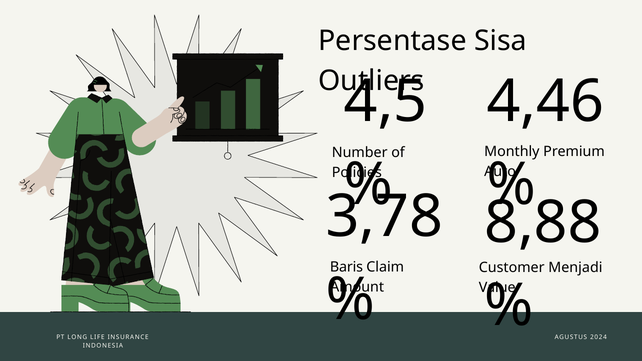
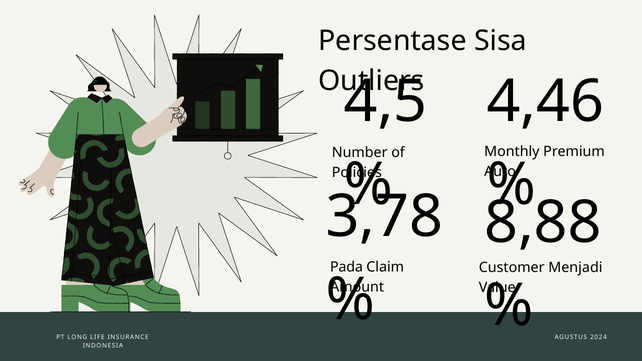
Baris: Baris -> Pada (346, 267)
